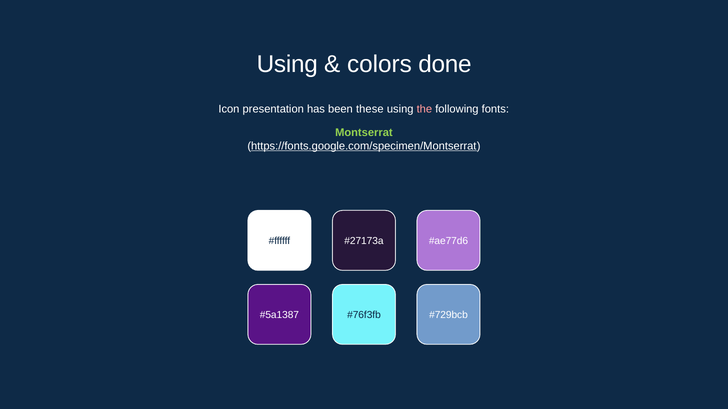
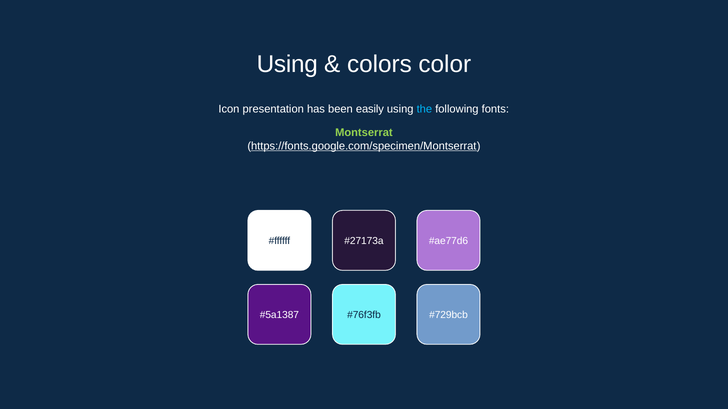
done: done -> color (445, 64)
these: these -> easily (370, 109)
the colour: pink -> light blue (424, 109)
